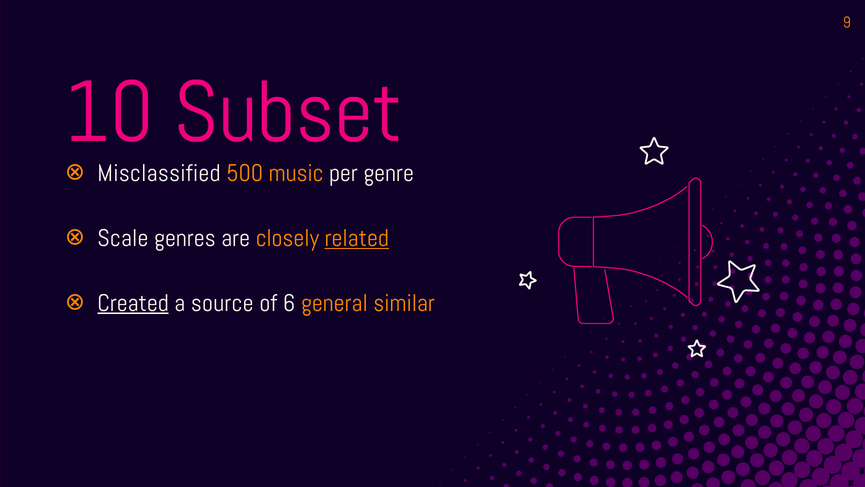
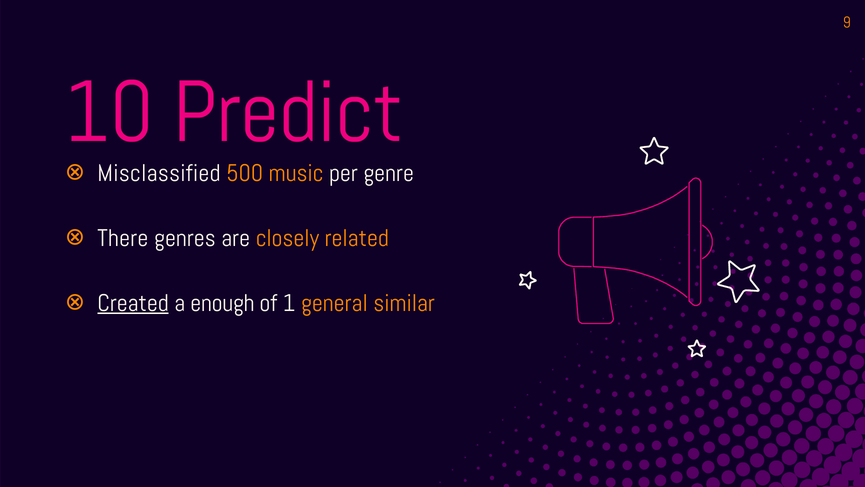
Subset: Subset -> Predict (288, 113)
Scale: Scale -> There (123, 238)
related underline: present -> none (357, 238)
source: source -> enough (222, 303)
6: 6 -> 1 (289, 303)
